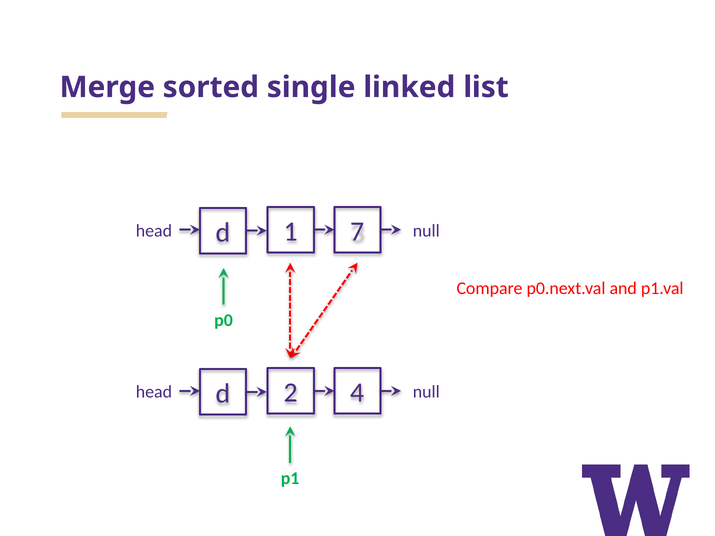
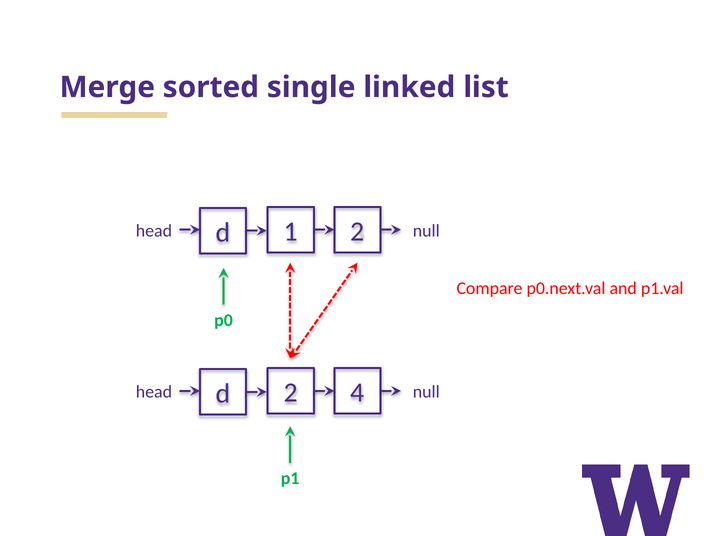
1 7: 7 -> 2 (357, 232)
